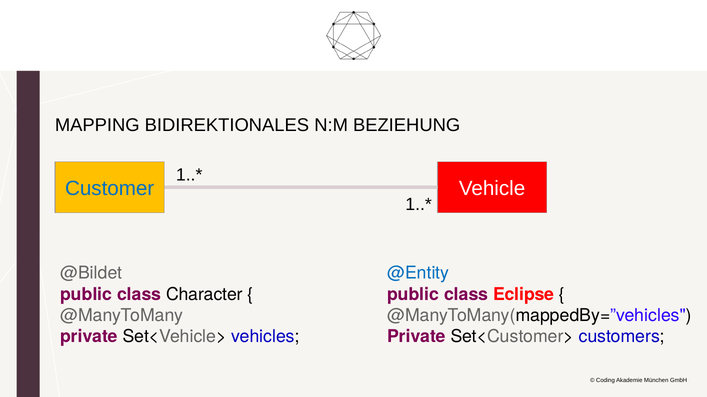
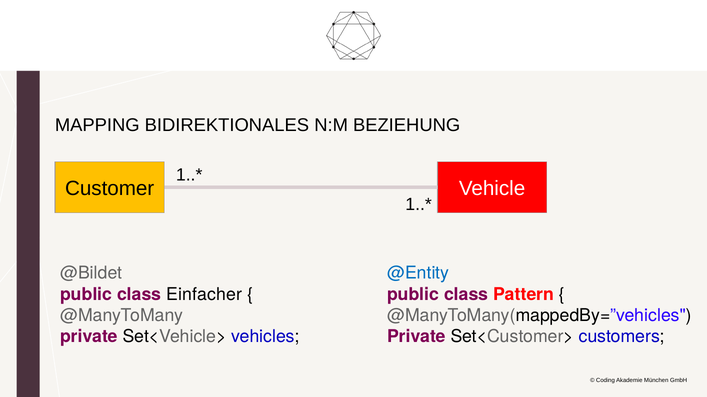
Customer colour: blue -> black (110, 189)
Character: Character -> Einfacher (204, 295)
Eclipse: Eclipse -> Pattern (524, 295)
